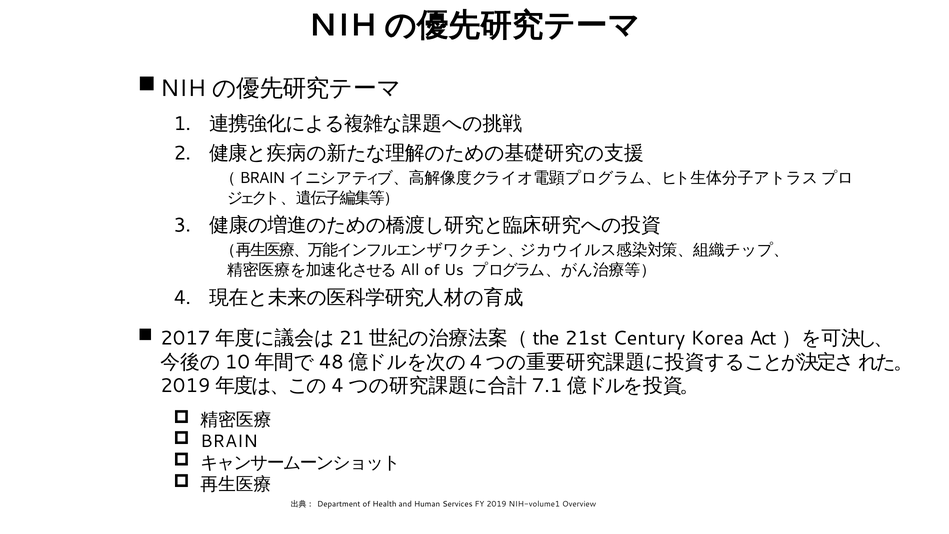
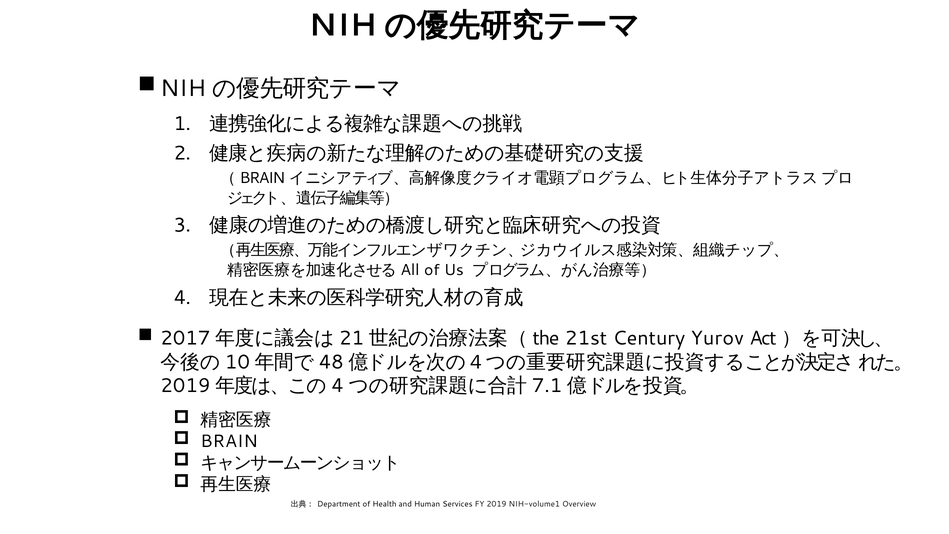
Korea: Korea -> Yurov (717, 338)
